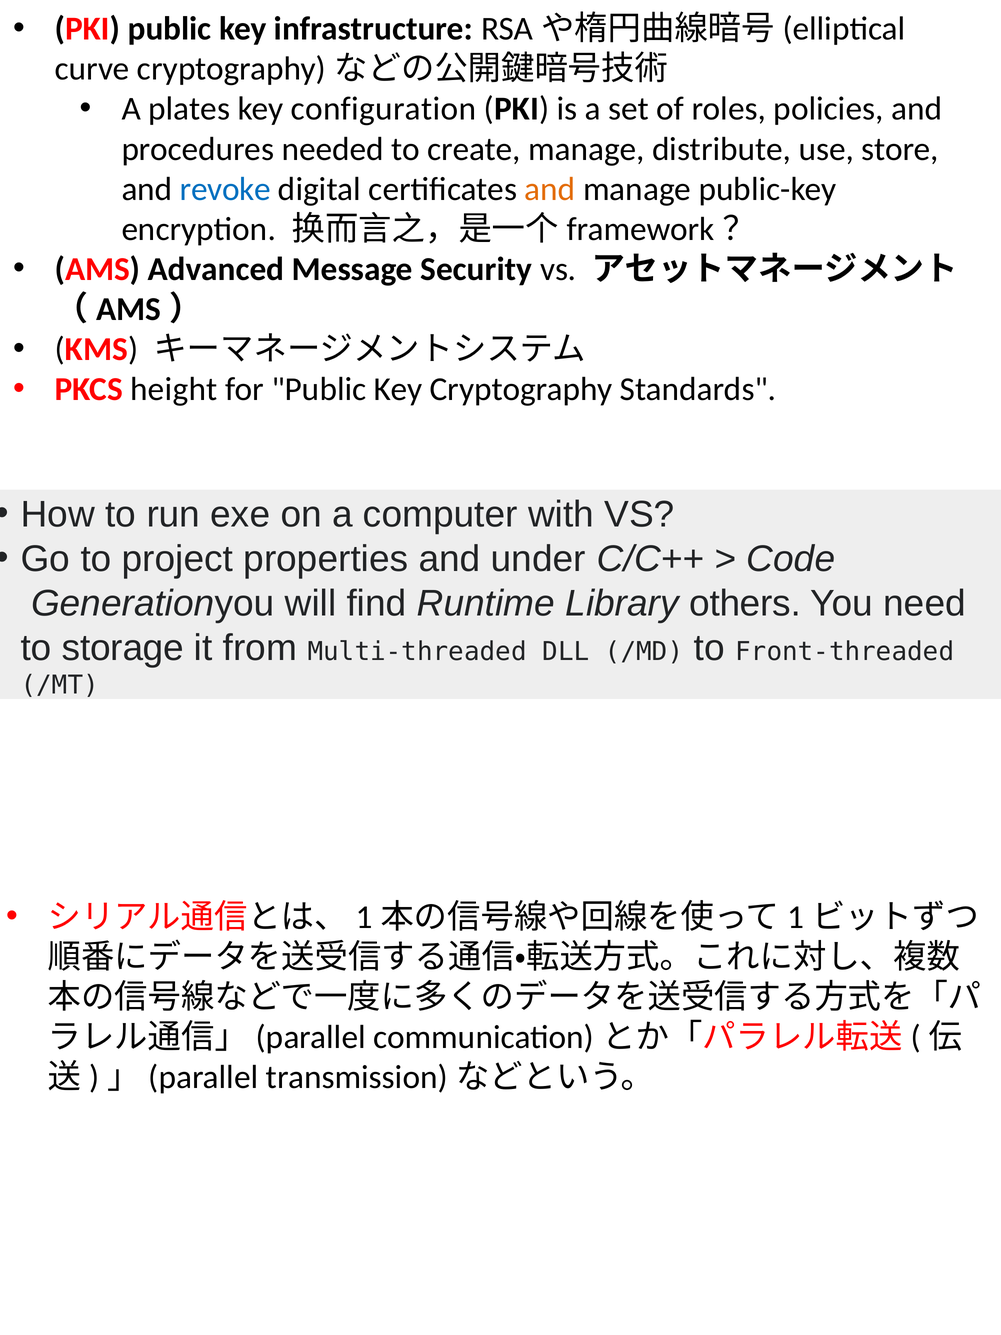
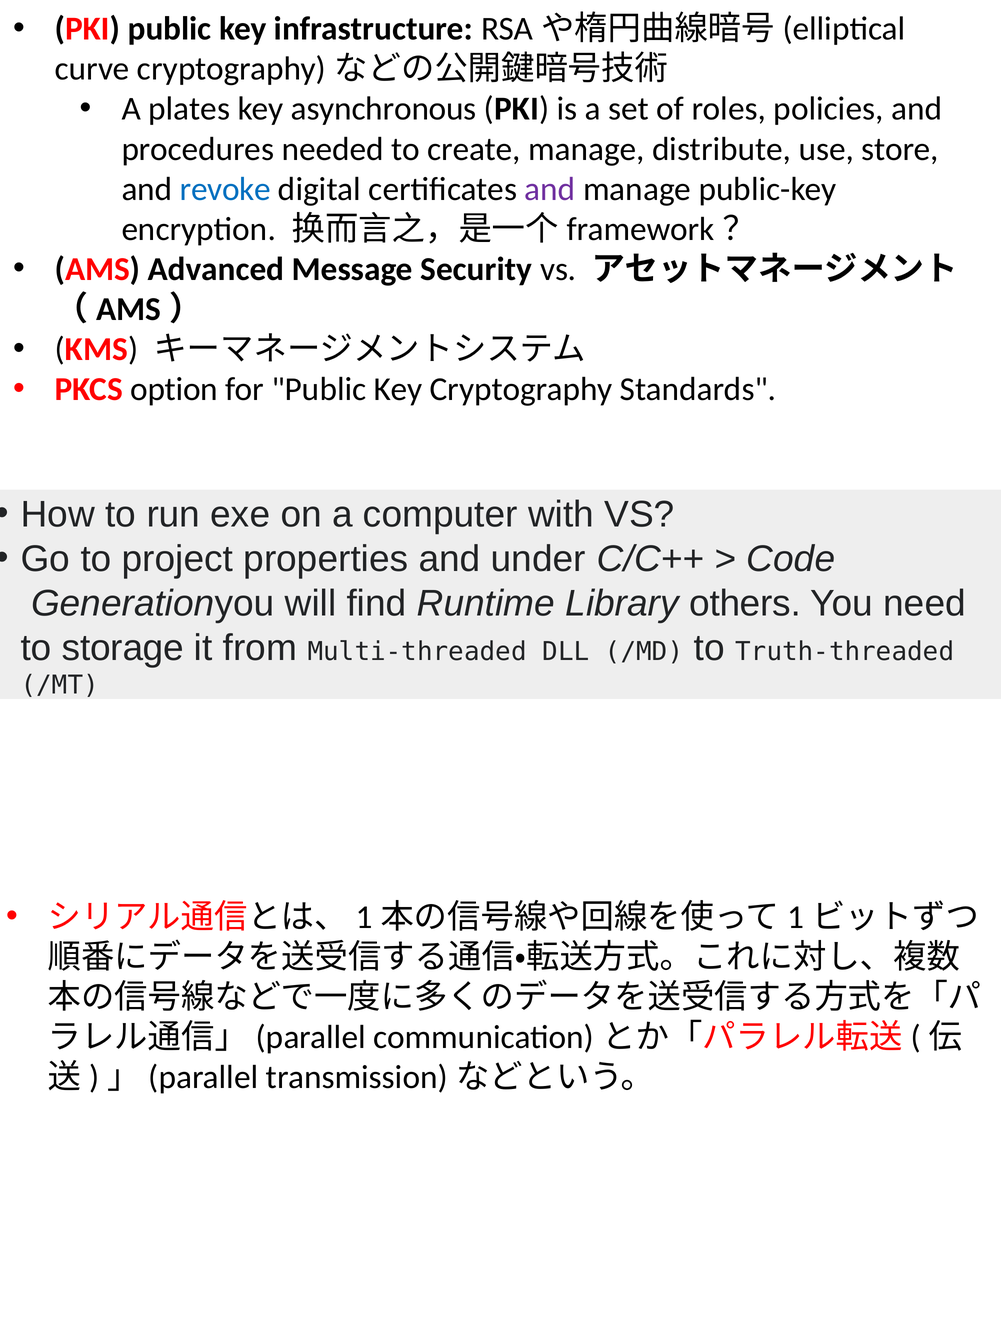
configuration: configuration -> asynchronous (384, 109)
and colour: orange -> purple (550, 189)
height: height -> option (174, 389)
Front-threaded: Front-threaded -> Truth-threaded (845, 652)
